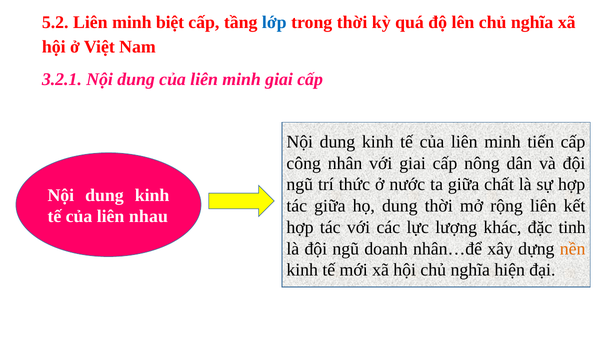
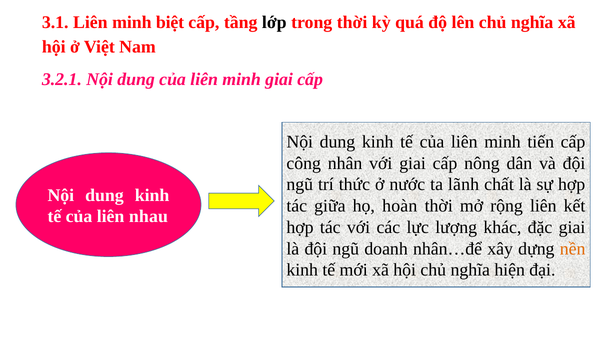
5.2: 5.2 -> 3.1 (55, 22)
lớp colour: blue -> black (274, 22)
ta giữa: giữa -> lãnh (464, 185)
họ dung: dung -> hoàn (400, 206)
đặc tinh: tinh -> giai (572, 227)
